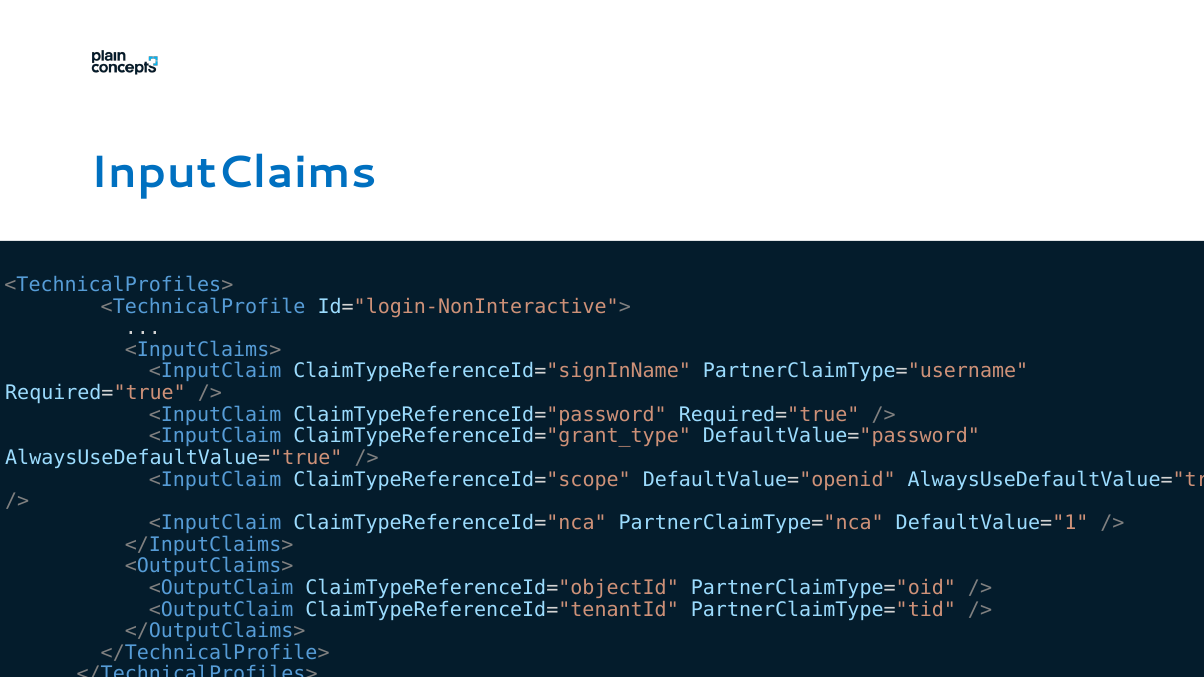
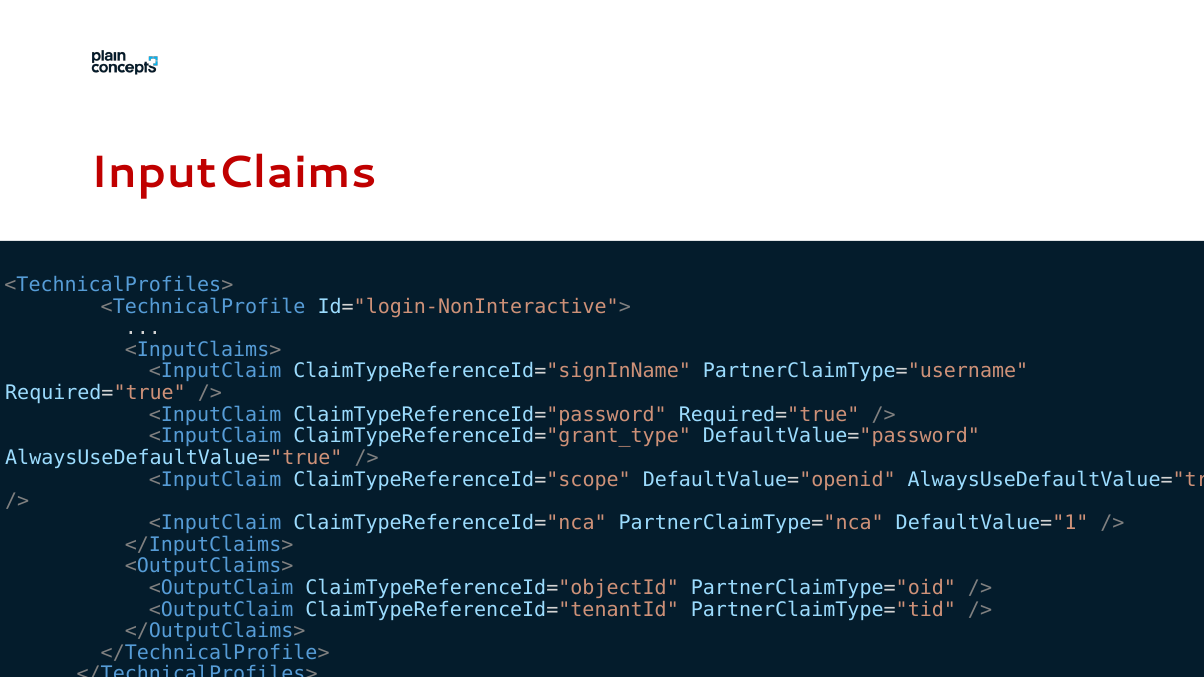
InputClaims colour: blue -> red (233, 173)
